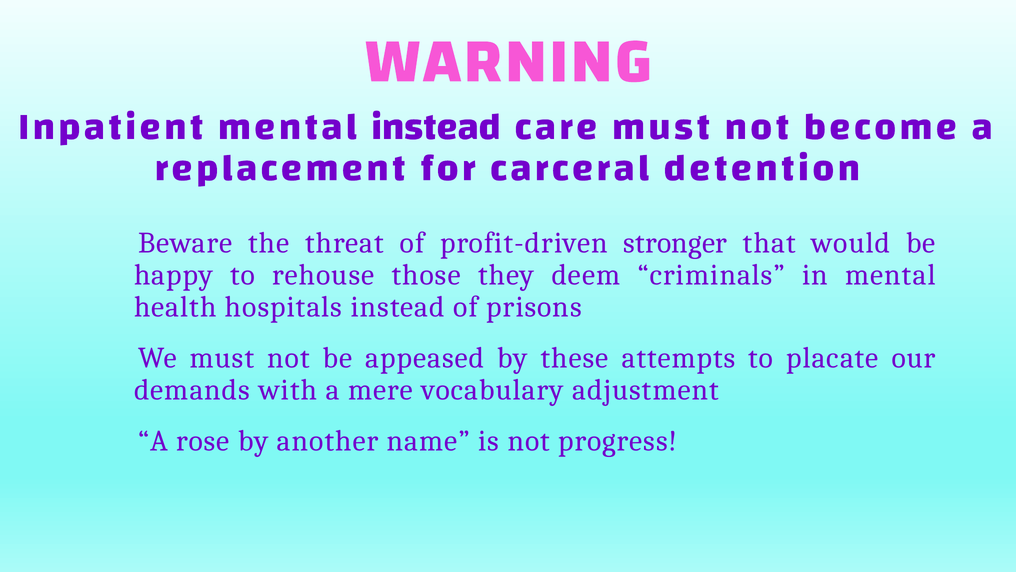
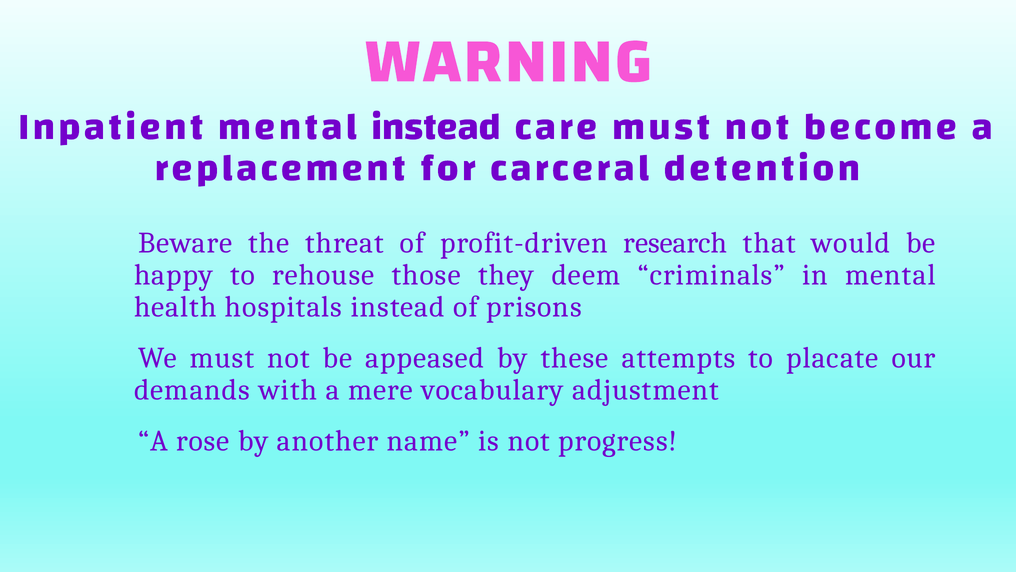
stronger: stronger -> research (675, 243)
